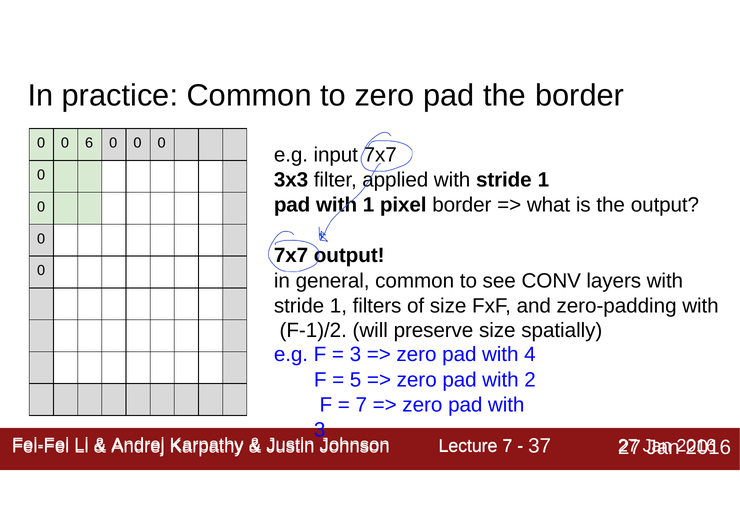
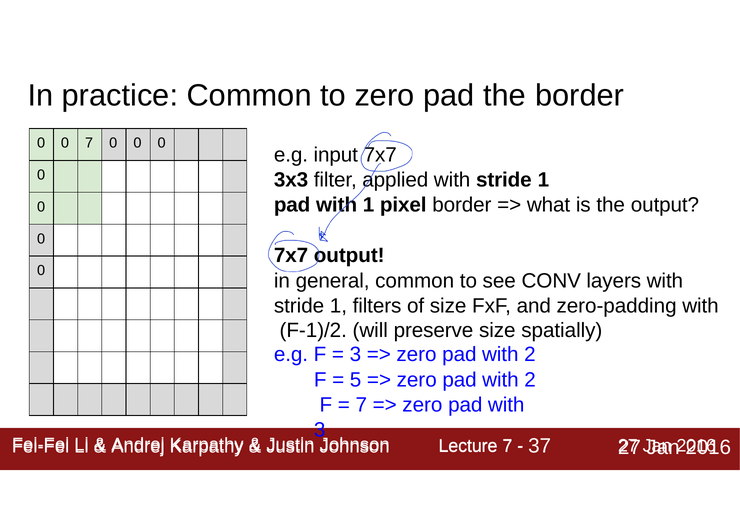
0 6: 6 -> 7 (89, 143)
4: 4 -> 2 (530, 354)
